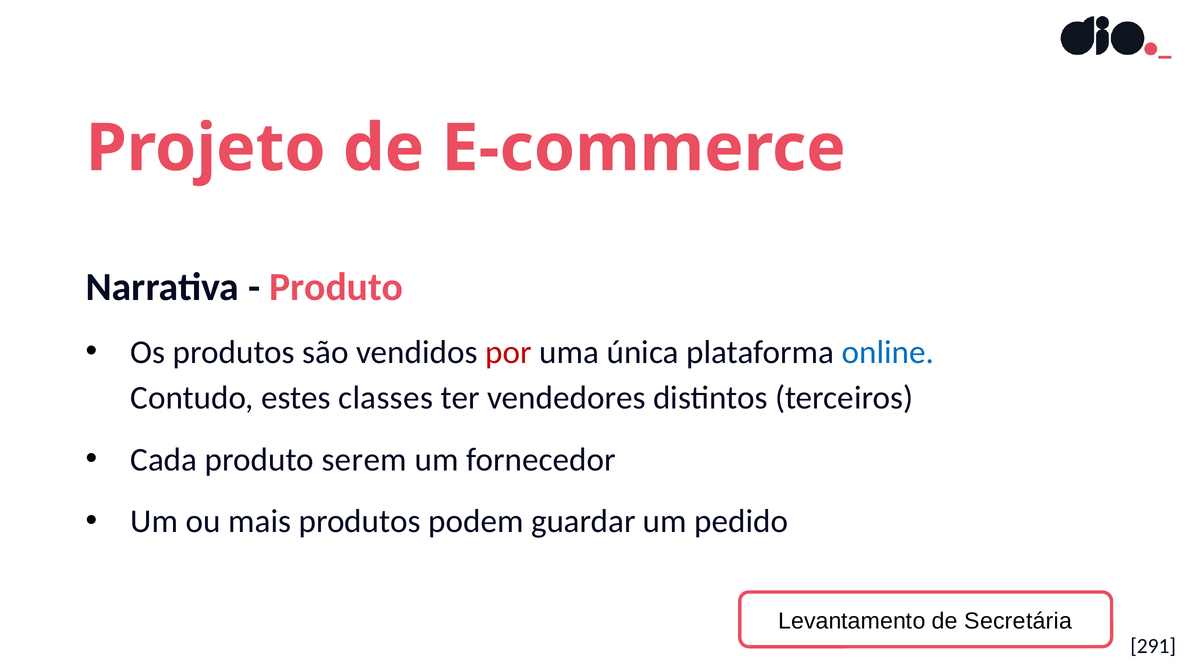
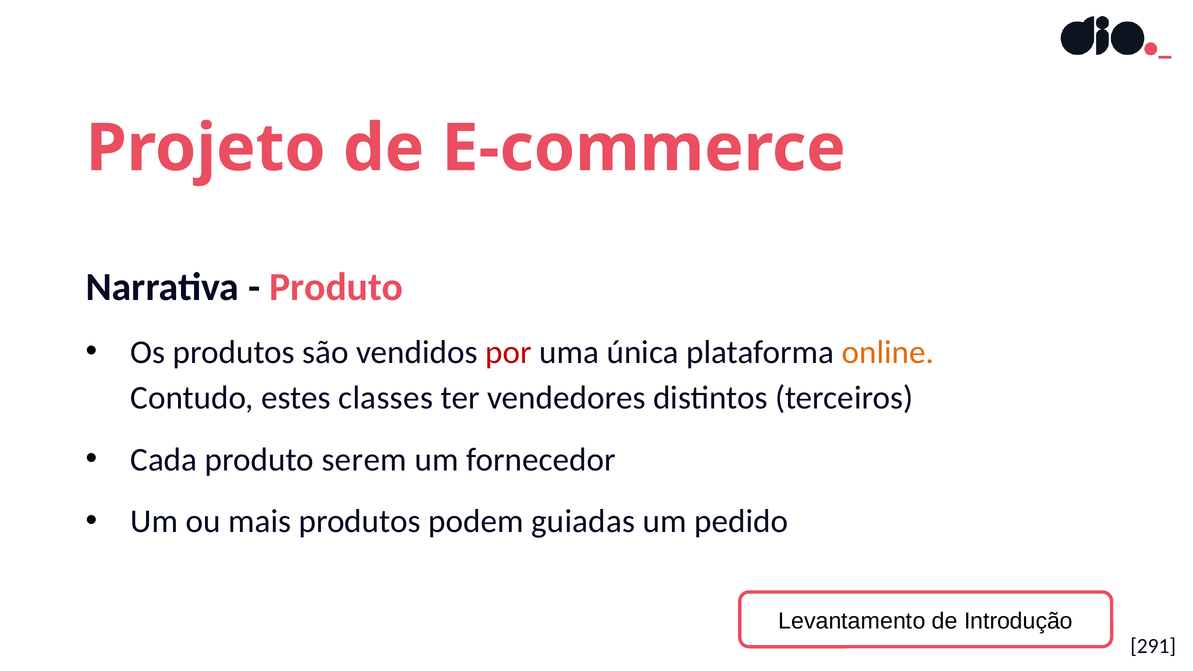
online colour: blue -> orange (888, 352)
guardar: guardar -> guiadas (583, 522)
Secretária: Secretária -> Introdução (1018, 621)
